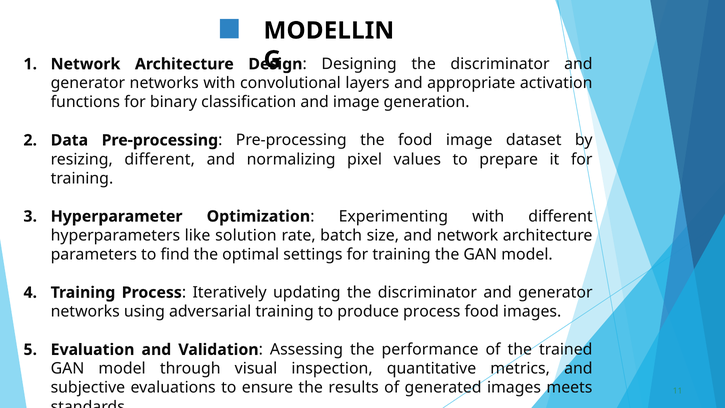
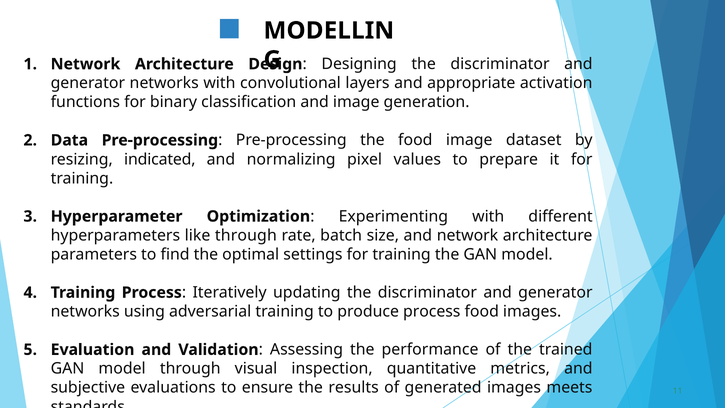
resizing different: different -> indicated (160, 159)
like solution: solution -> through (246, 235)
